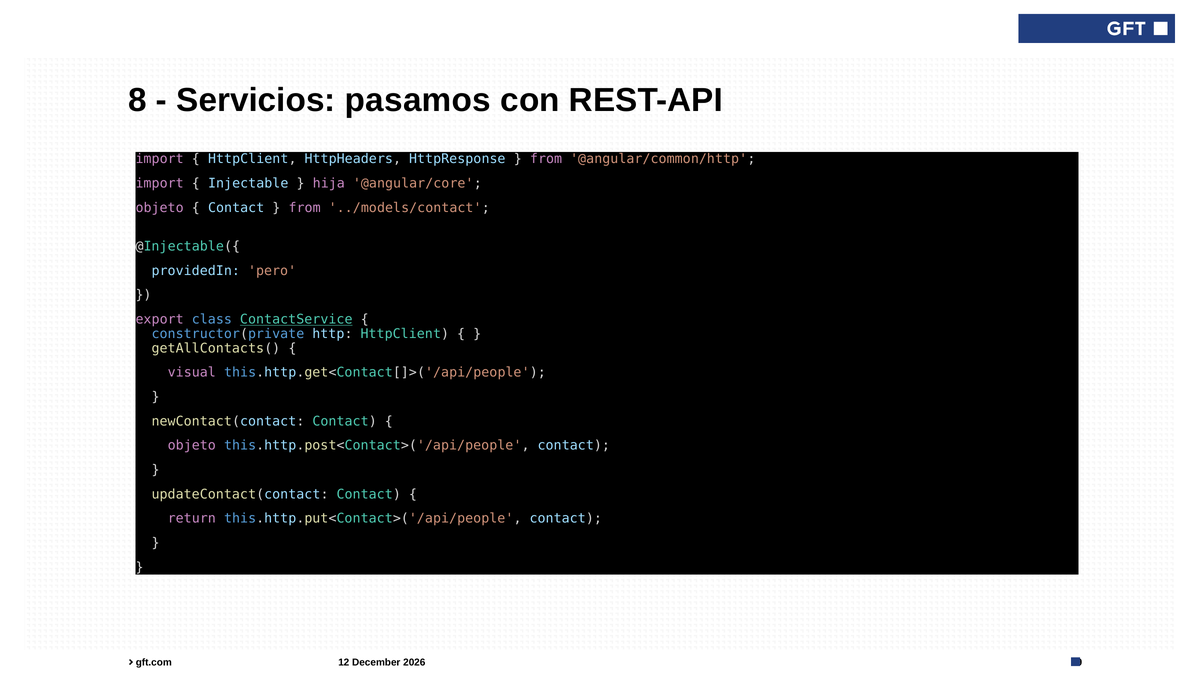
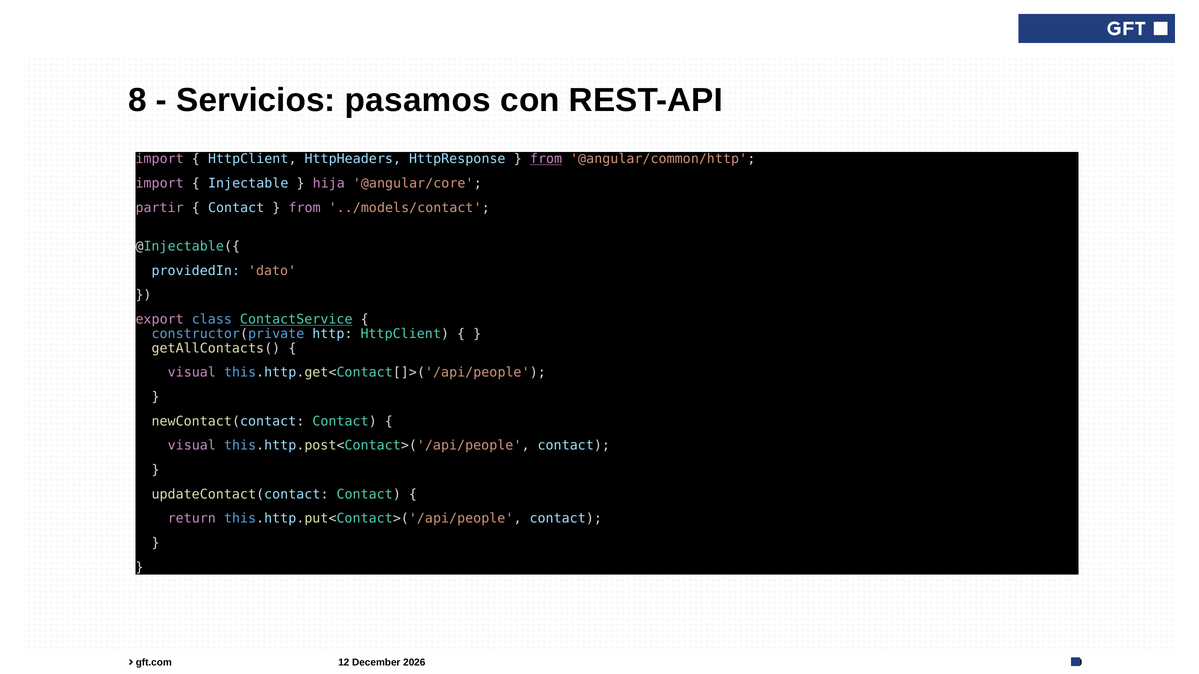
from underline: none -> present (546, 159)
objeto: objeto -> partir (160, 208)
pero: pero -> dato (272, 271)
objeto: objeto -> visual (192, 446)
